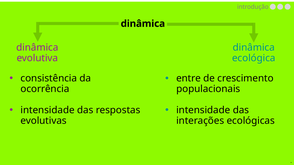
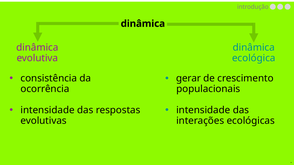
entre: entre -> gerar (189, 79)
